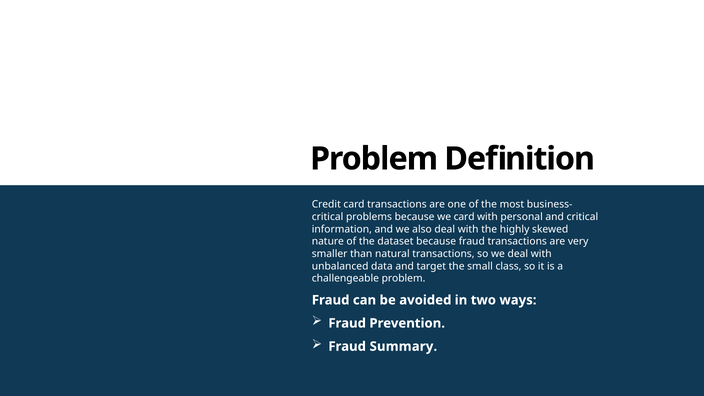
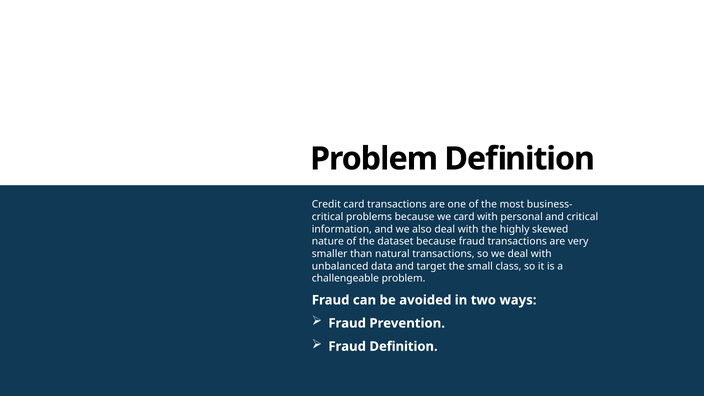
Fraud Summary: Summary -> Definition (404, 346)
